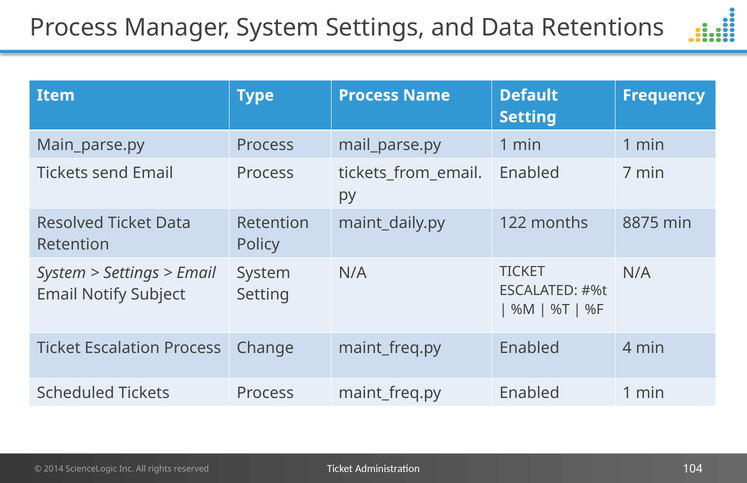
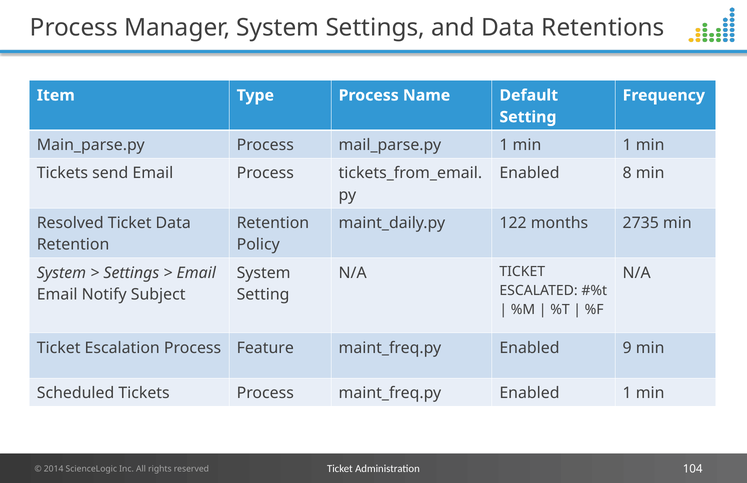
7: 7 -> 8 (627, 173)
8875: 8875 -> 2735 (641, 223)
Change: Change -> Feature (265, 348)
4: 4 -> 9 (627, 348)
